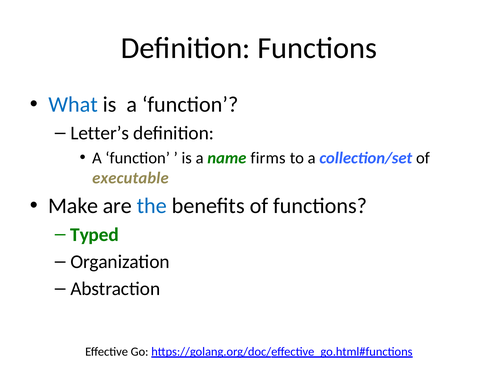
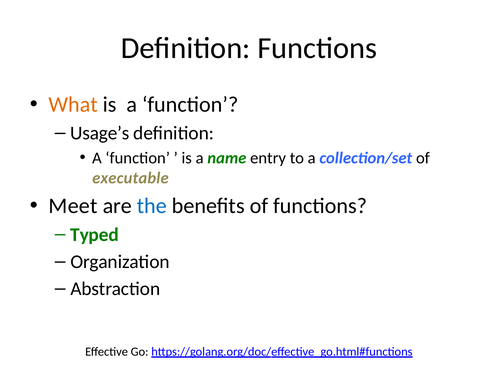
What colour: blue -> orange (73, 104)
Letter’s: Letter’s -> Usage’s (100, 133)
firms: firms -> entry (268, 158)
Make: Make -> Meet (73, 206)
